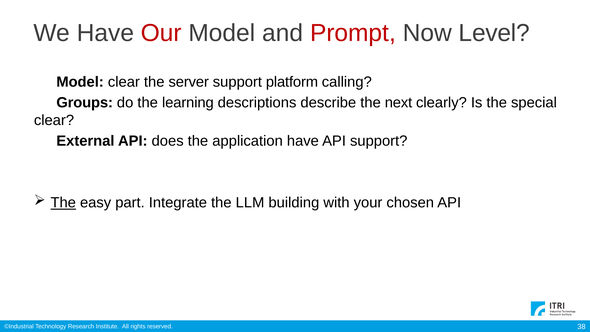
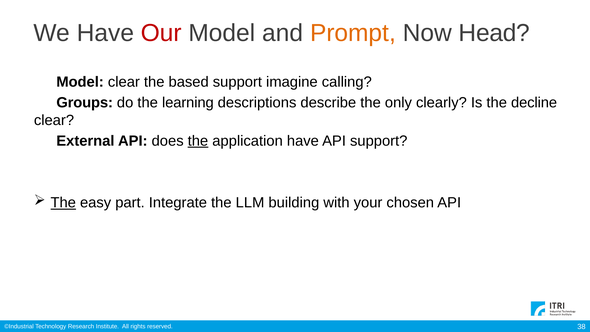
Prompt colour: red -> orange (353, 33)
Level: Level -> Head (494, 33)
server: server -> based (189, 82)
platform: platform -> imagine (292, 82)
next: next -> only (398, 102)
special: special -> decline (534, 102)
the underline: none -> present (198, 141)
